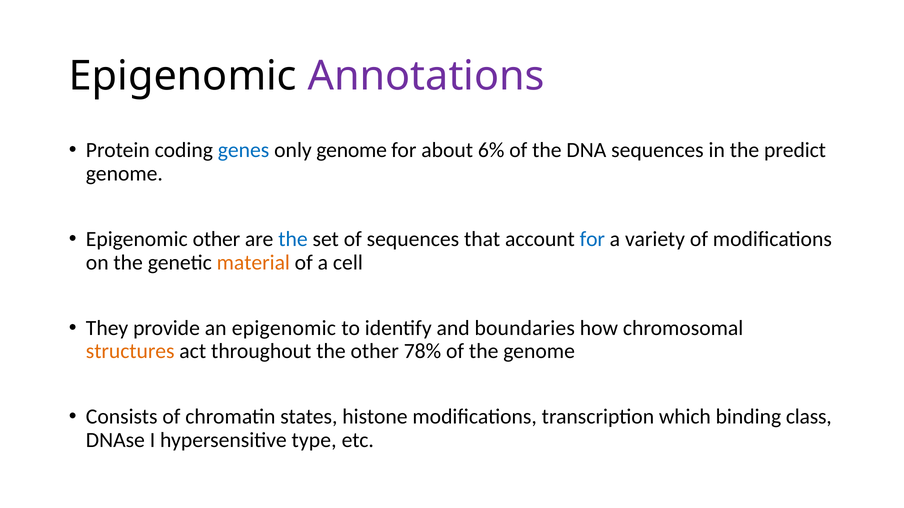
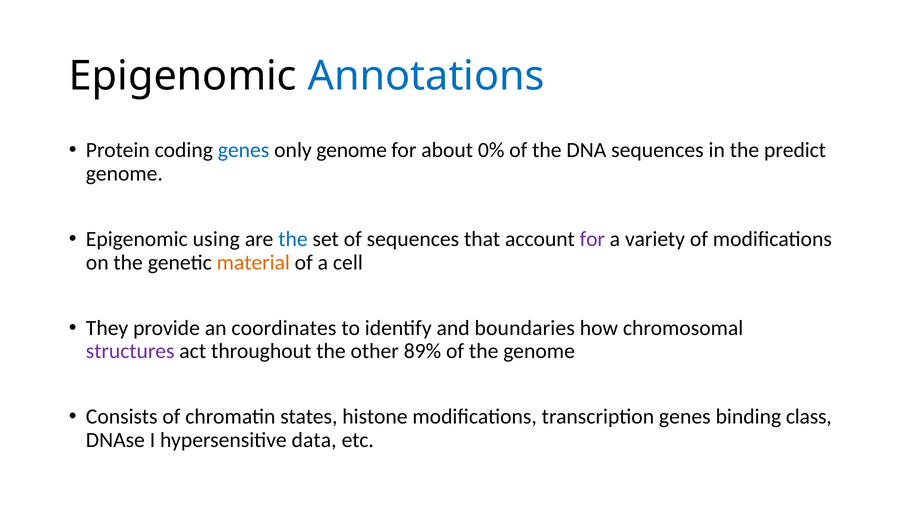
Annotations colour: purple -> blue (426, 76)
6%: 6% -> 0% (491, 150)
Epigenomic other: other -> using (216, 239)
for colour: blue -> purple (592, 239)
an epigenomic: epigenomic -> coordinates (284, 328)
structures colour: orange -> purple (130, 352)
78%: 78% -> 89% (422, 352)
transcription which: which -> genes (685, 417)
type: type -> data (314, 441)
